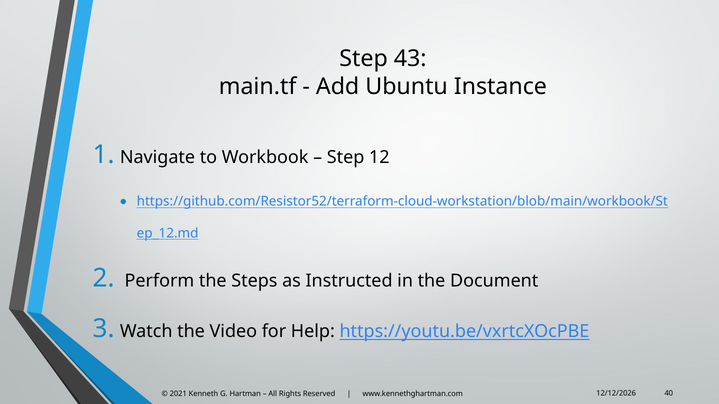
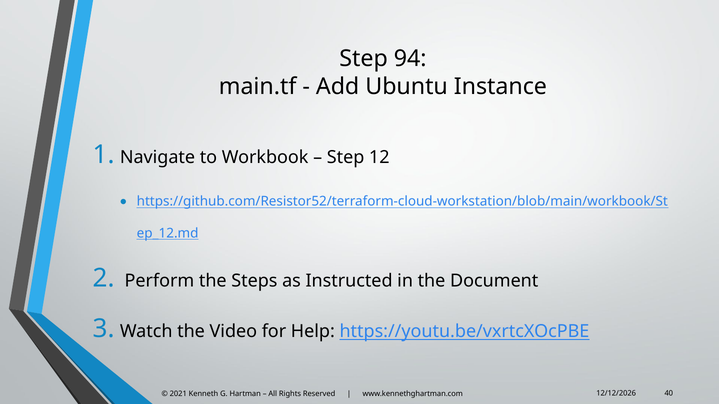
43: 43 -> 94 (410, 59)
